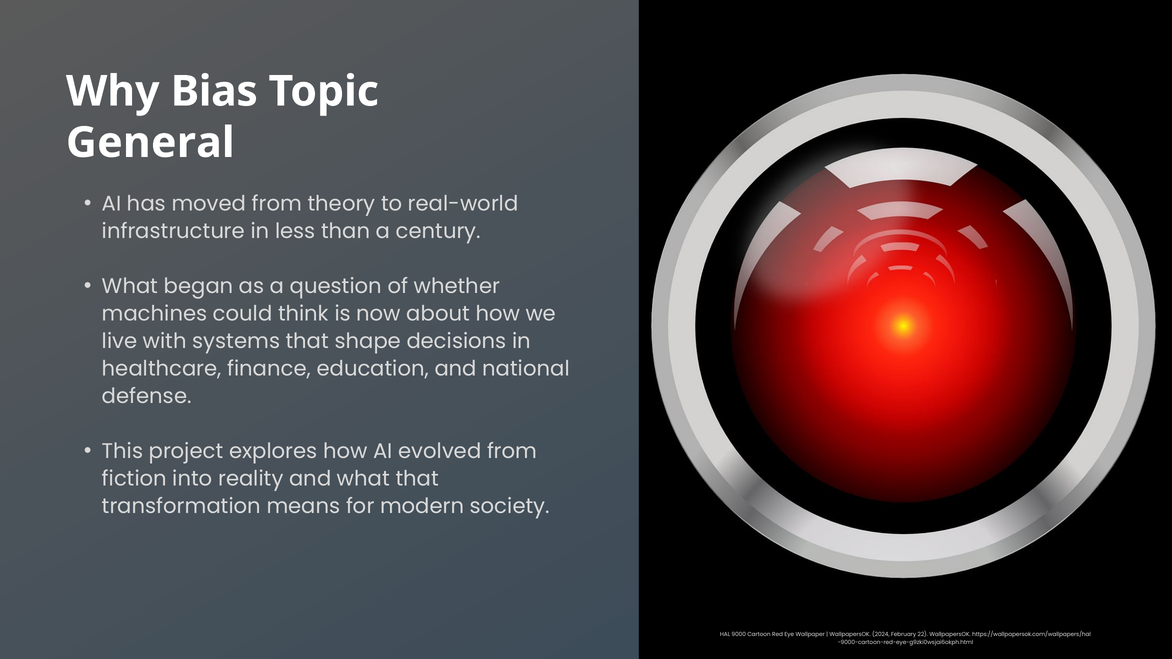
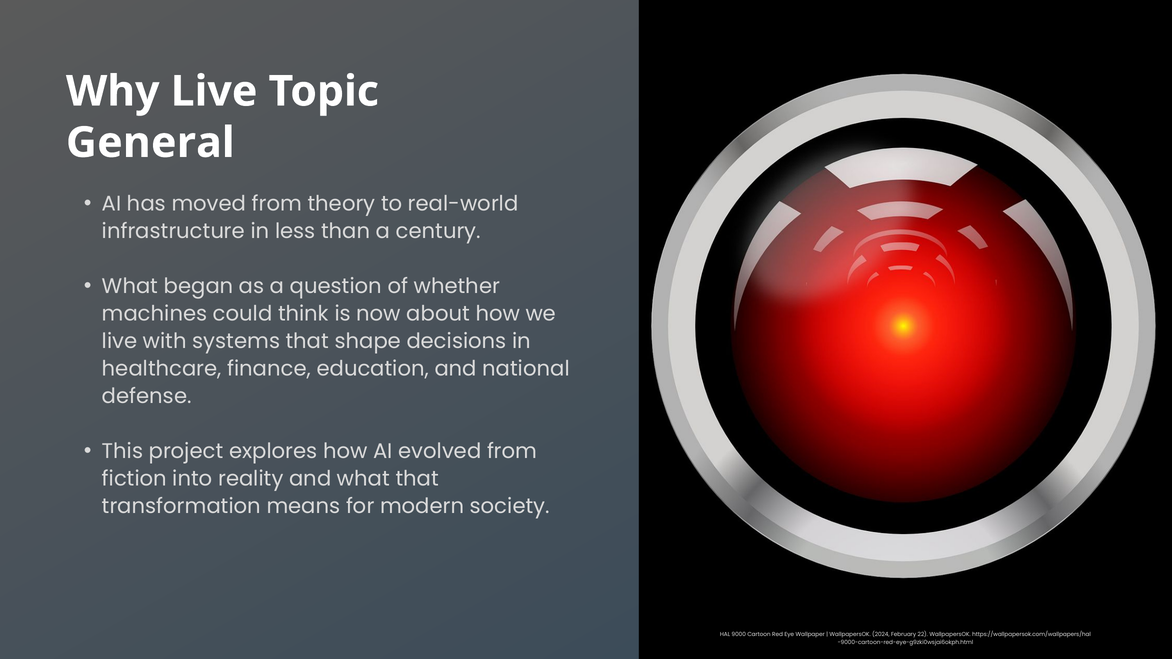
Why Bias: Bias -> Live (214, 91)
